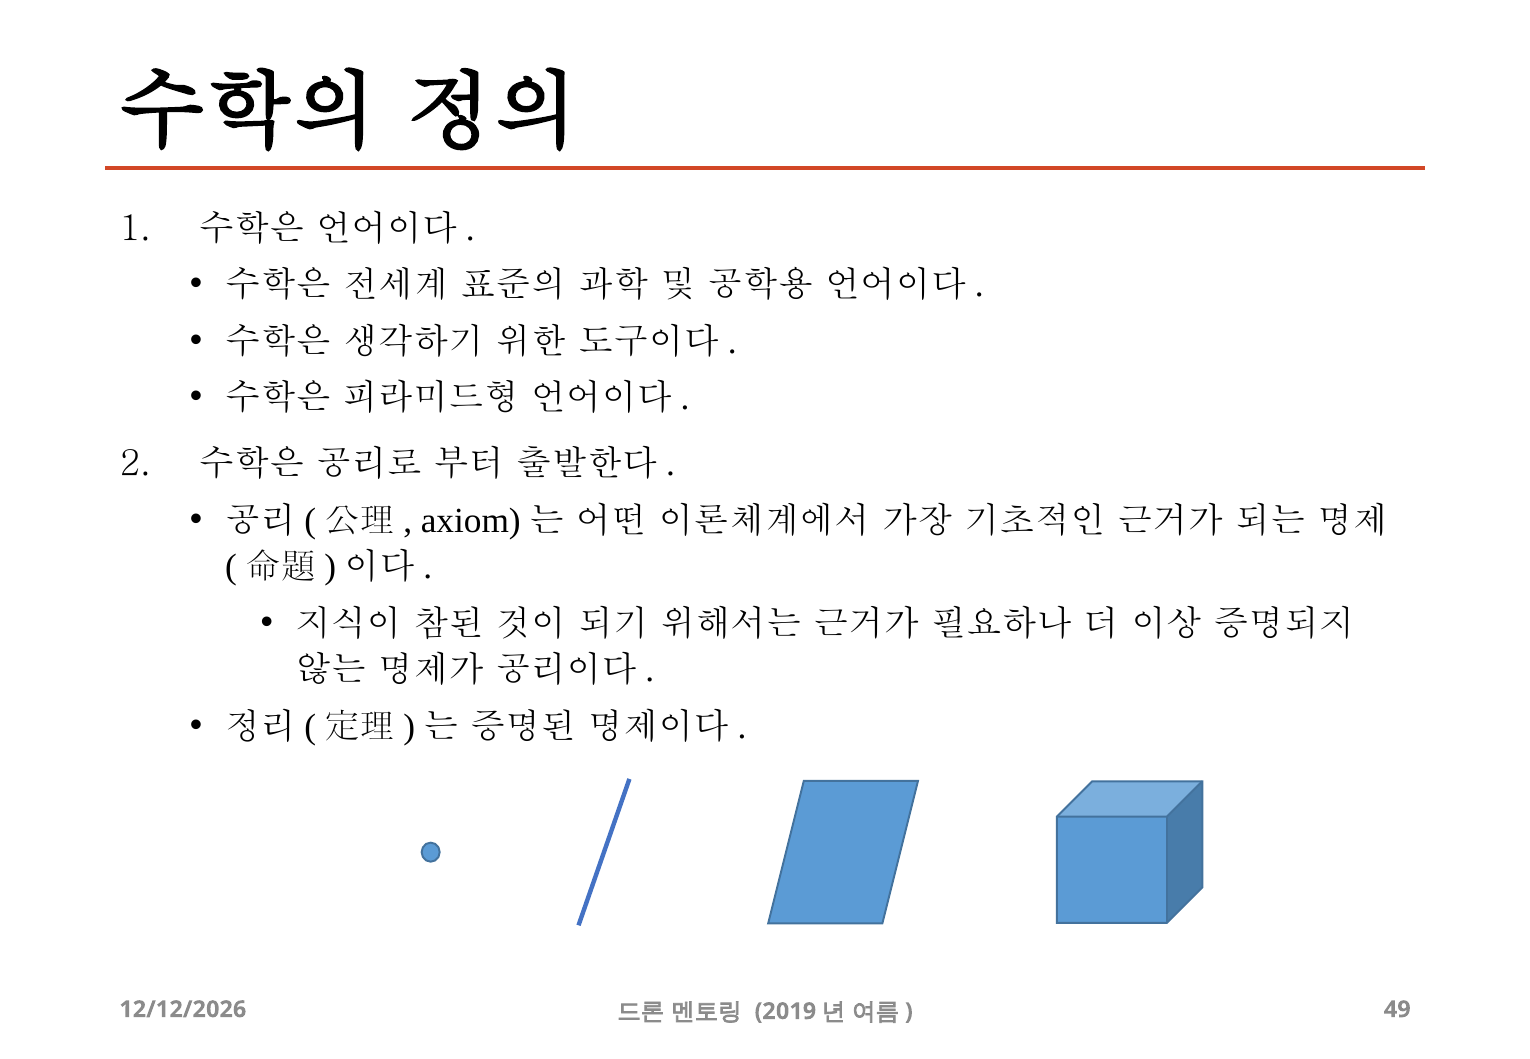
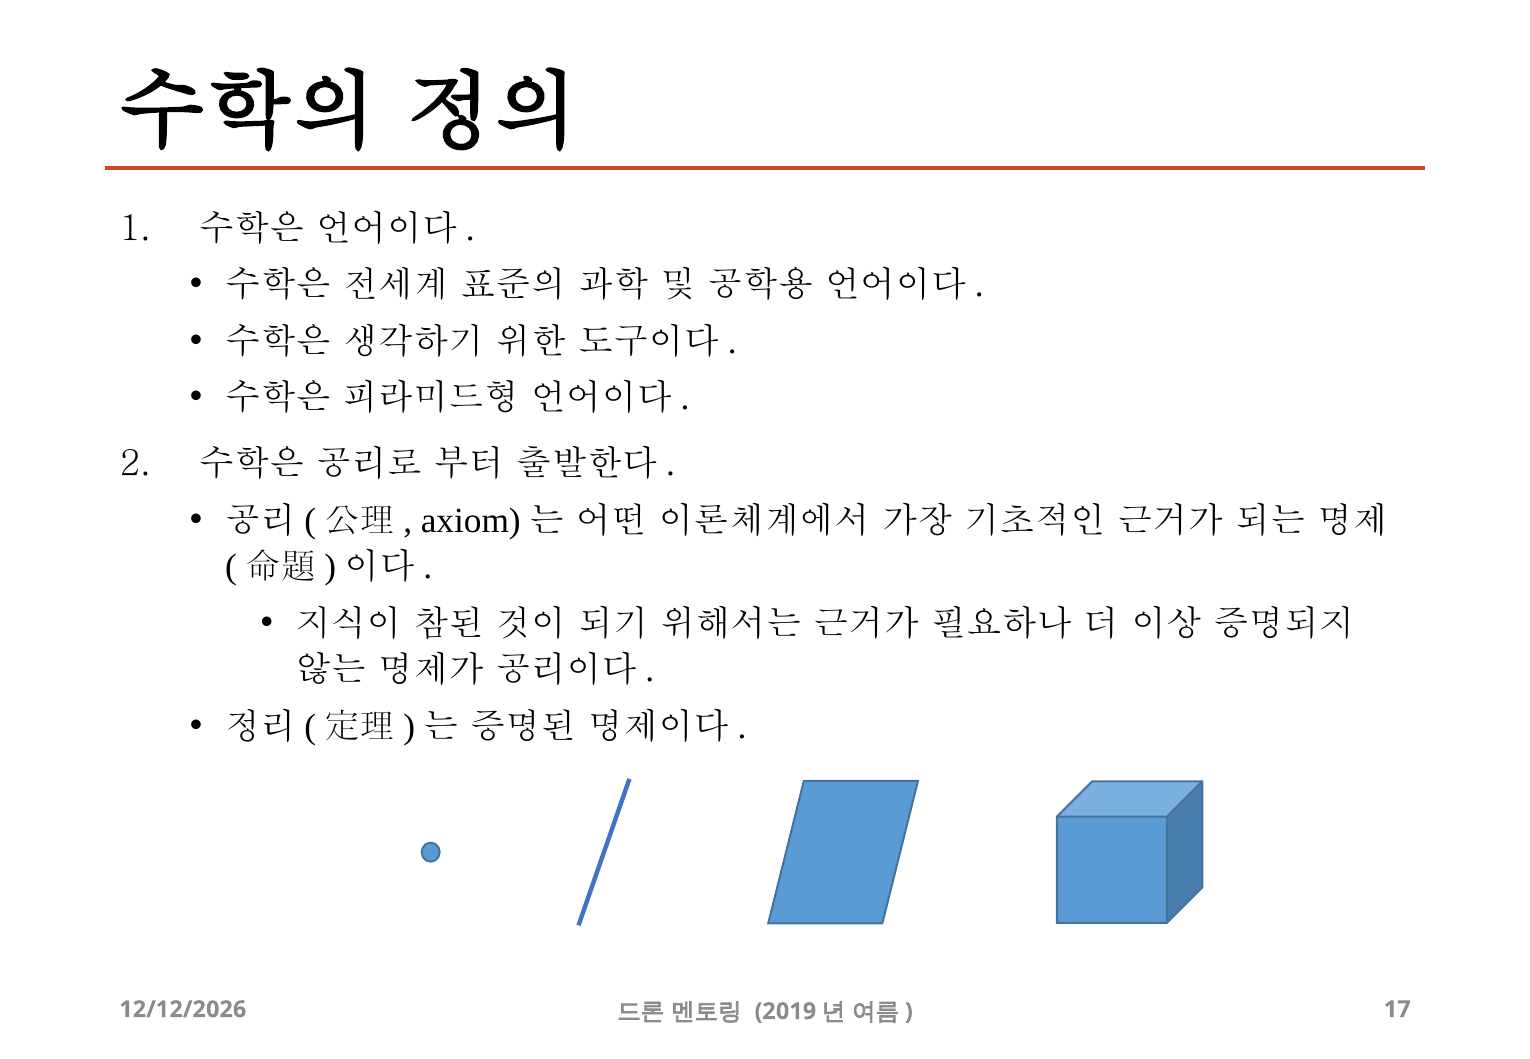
49: 49 -> 17 (1397, 1010)
